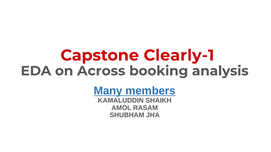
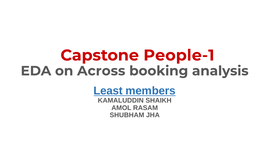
Clearly-1: Clearly-1 -> People-1 (179, 56)
Many: Many -> Least (108, 91)
